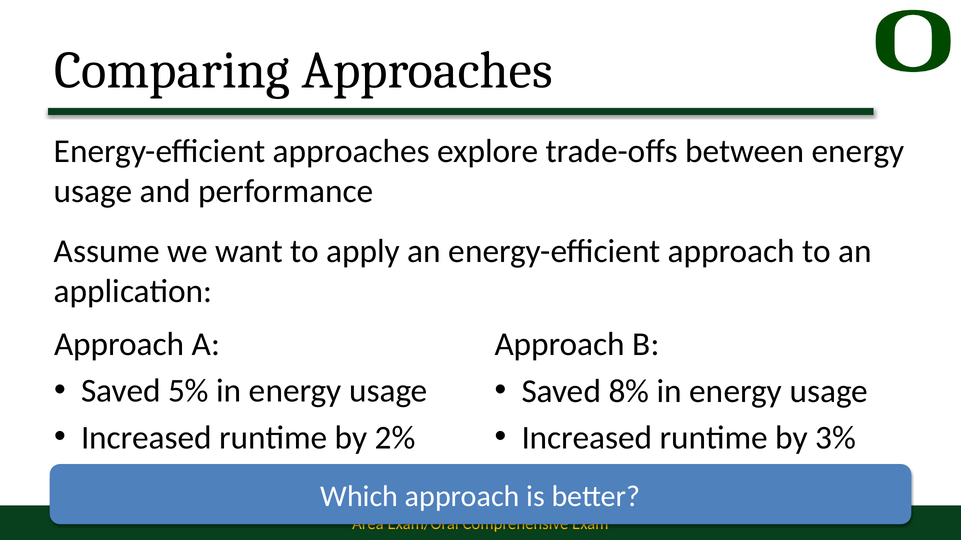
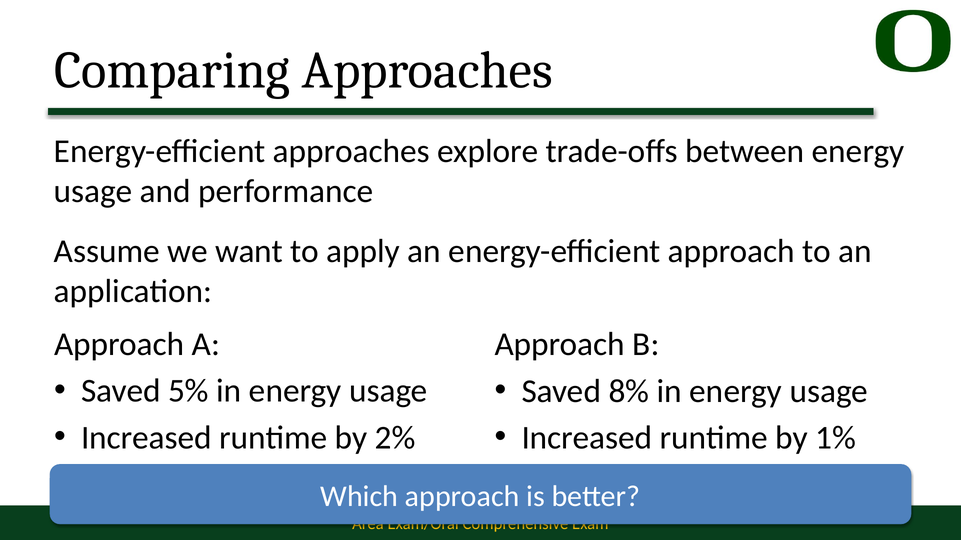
3%: 3% -> 1% (836, 438)
